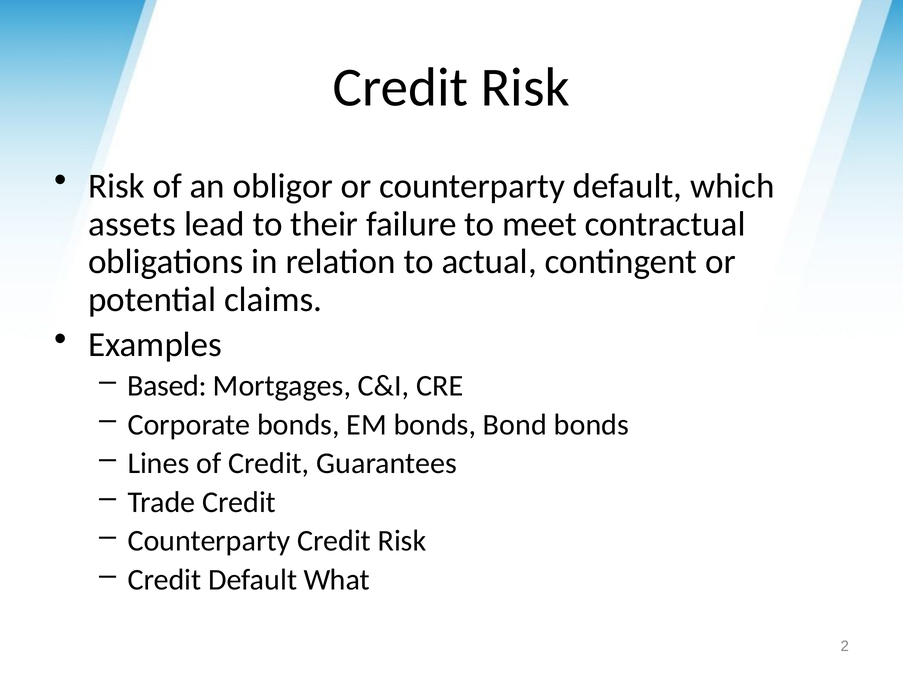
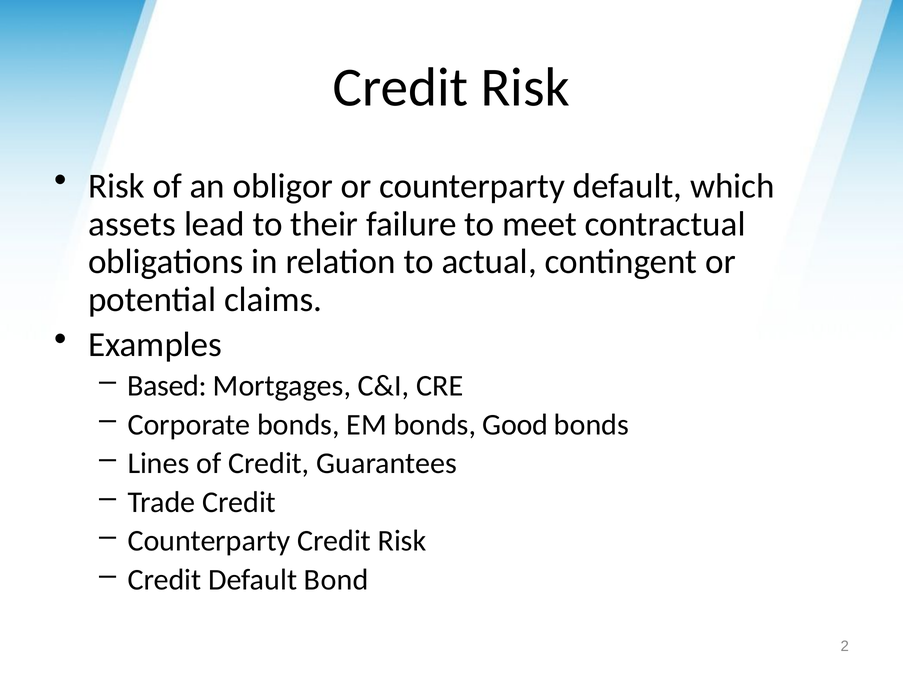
Bond: Bond -> Good (515, 425)
What: What -> Bond (336, 580)
